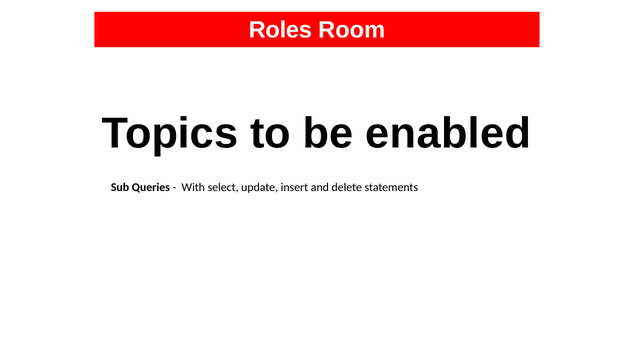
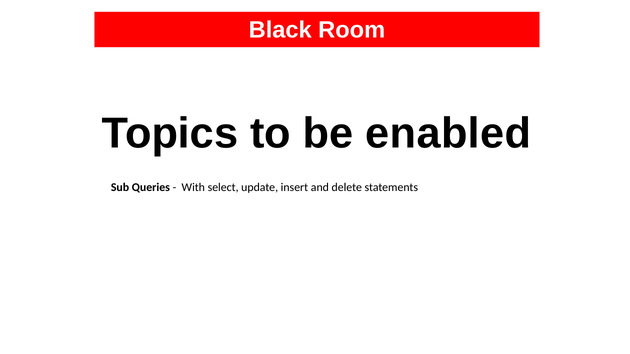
Roles: Roles -> Black (280, 30)
